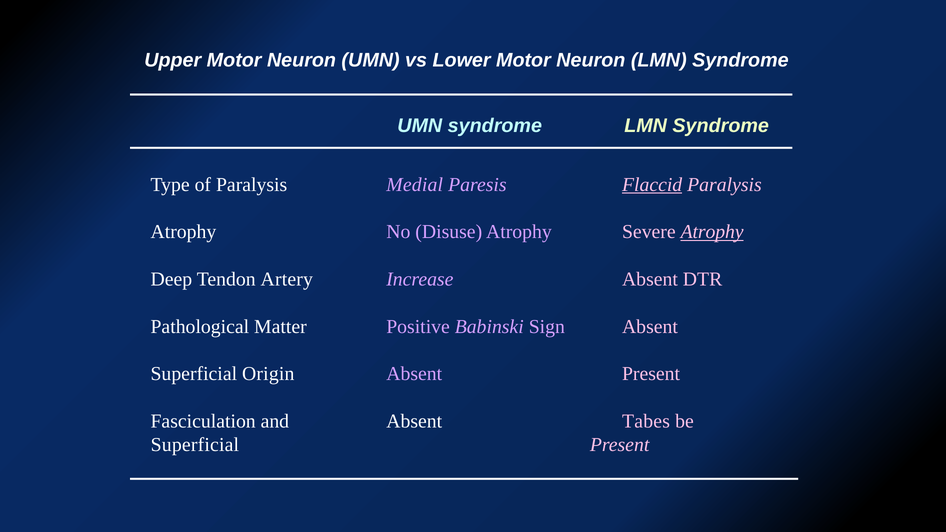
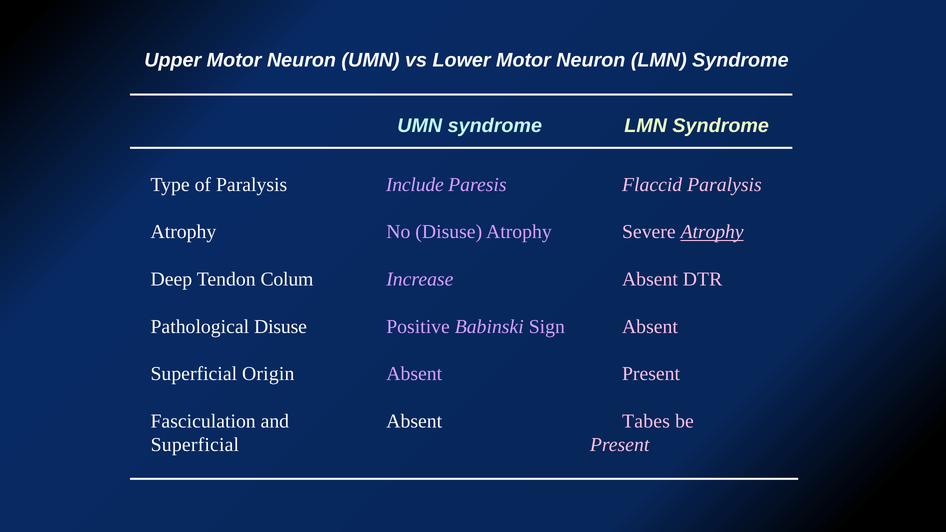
Medial: Medial -> Include (415, 185)
Flaccid underline: present -> none (652, 185)
Artery: Artery -> Colum (287, 279)
Pathological Matter: Matter -> Disuse (280, 327)
